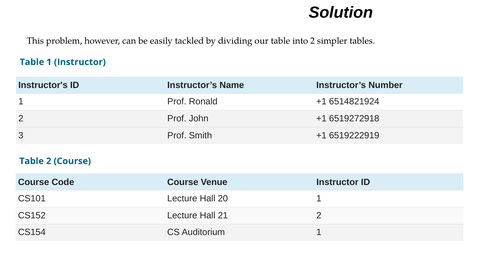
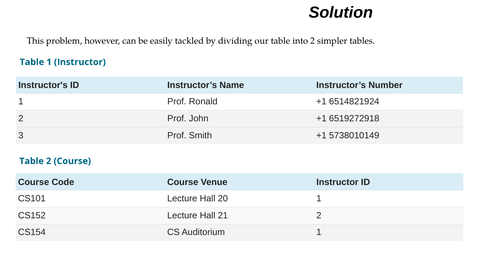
6519222919: 6519222919 -> 5738010149 (354, 135)
